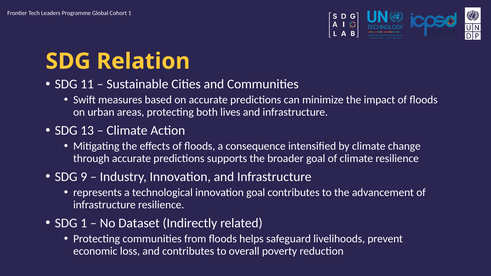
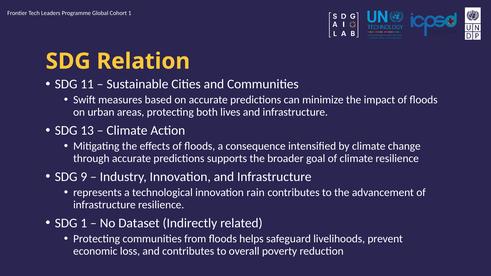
innovation goal: goal -> rain (256, 193)
